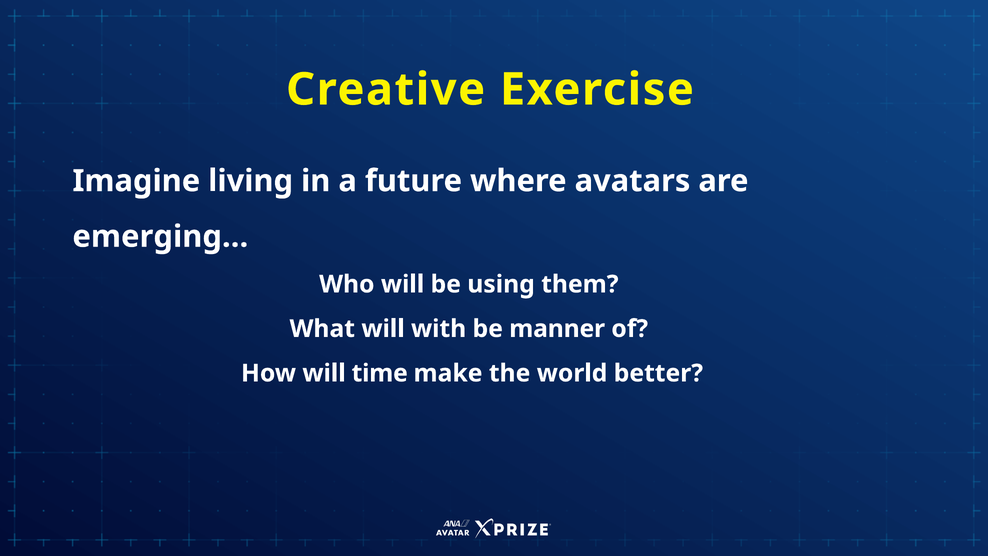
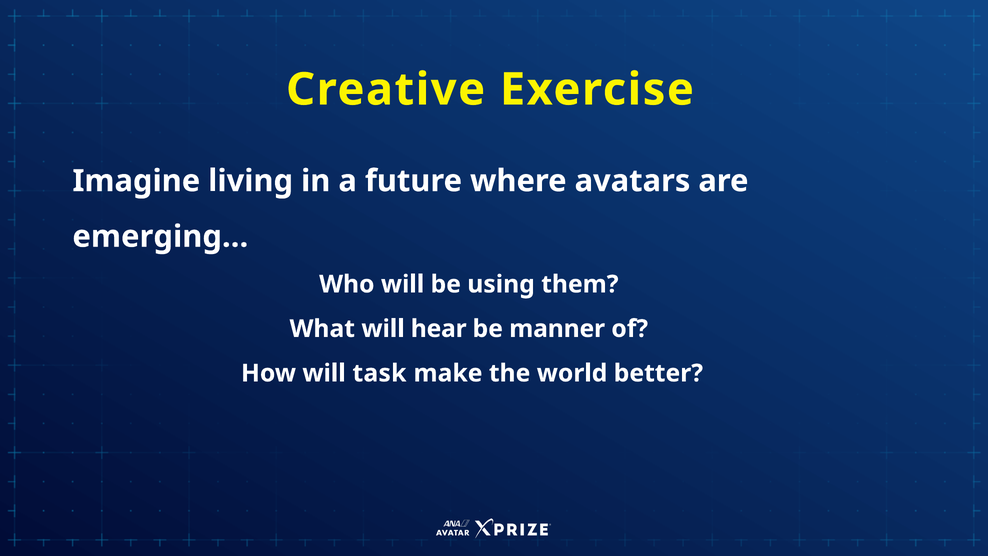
with: with -> hear (439, 329)
time: time -> task (379, 373)
